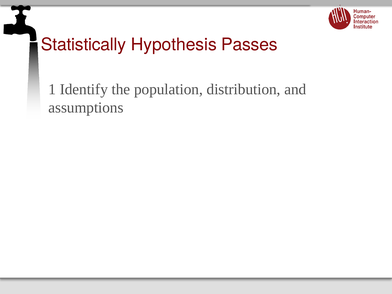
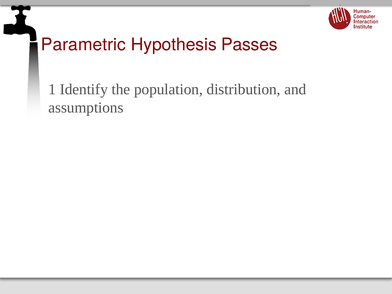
Statistically: Statistically -> Parametric (83, 45)
